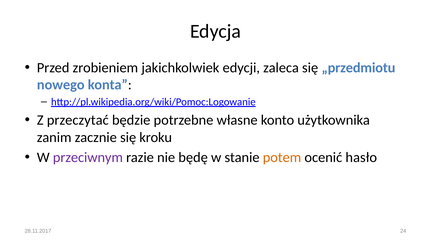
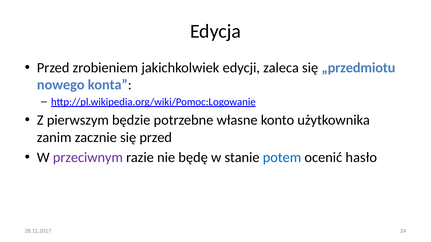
przeczytać: przeczytać -> pierwszym (78, 120)
się kroku: kroku -> przed (156, 138)
potem colour: orange -> blue (282, 158)
